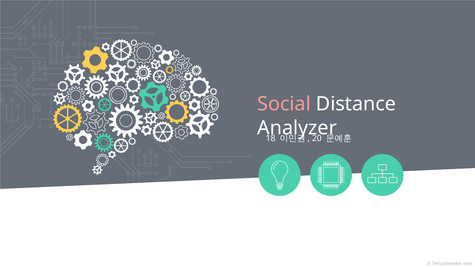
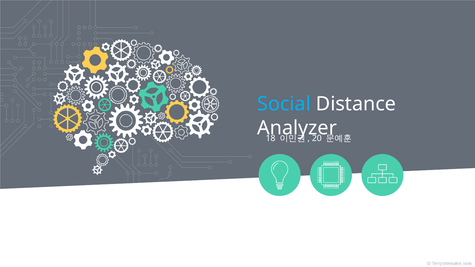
Social colour: pink -> light blue (284, 104)
